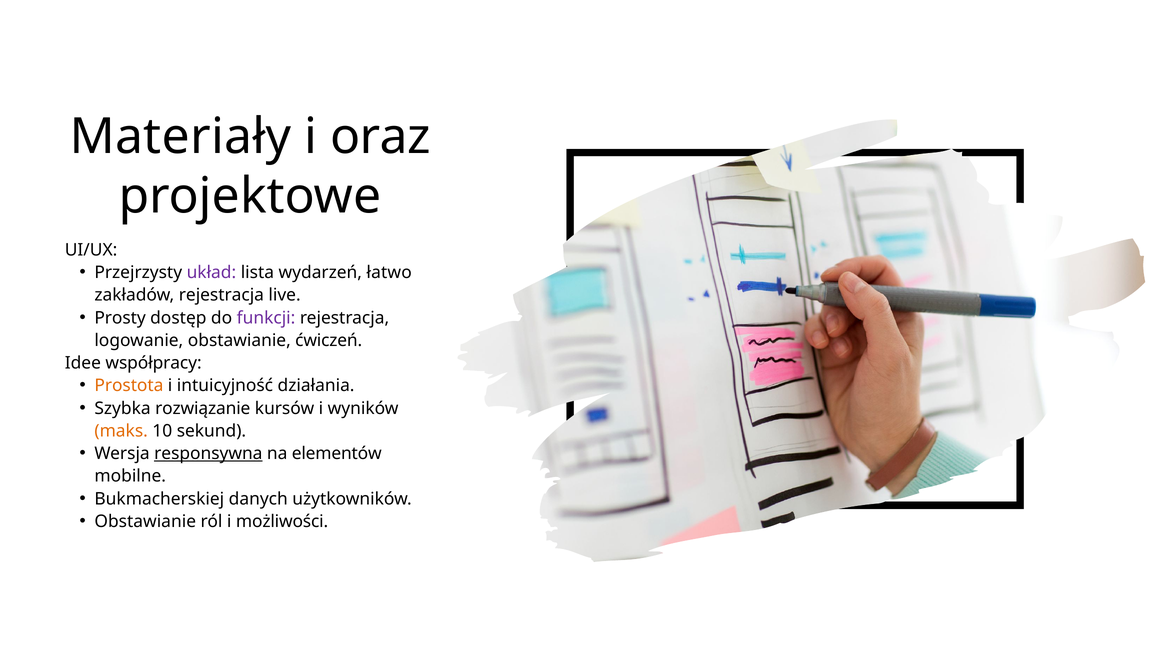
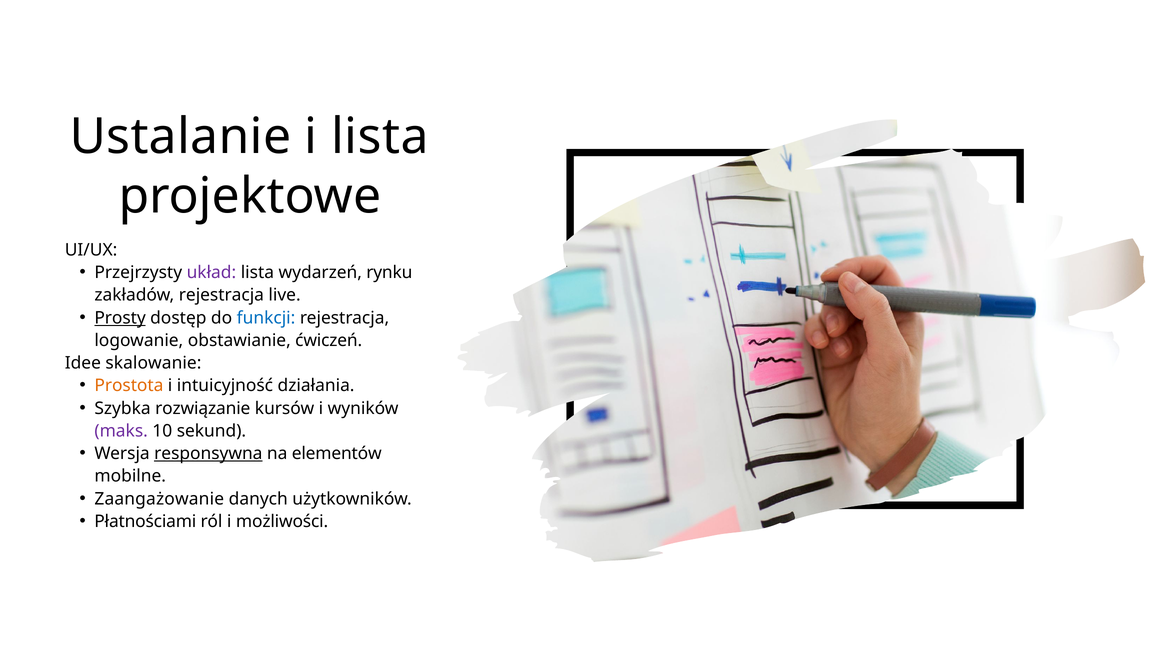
Materiały: Materiały -> Ustalanie (180, 137)
i oraz: oraz -> lista (380, 137)
łatwo: łatwo -> rynku (389, 273)
Prosty underline: none -> present (120, 318)
funkcji colour: purple -> blue (266, 318)
współpracy: współpracy -> skalowanie (153, 363)
maks colour: orange -> purple (121, 431)
Bukmacherskiej: Bukmacherskiej -> Zaangażowanie (159, 499)
Obstawianie: Obstawianie -> Płatnościami (145, 521)
